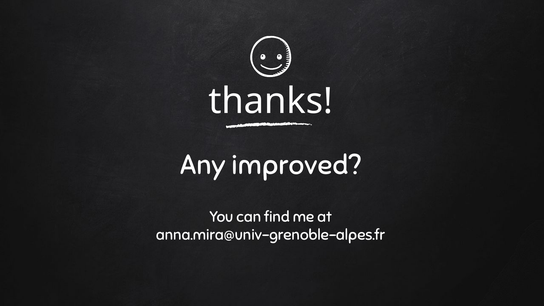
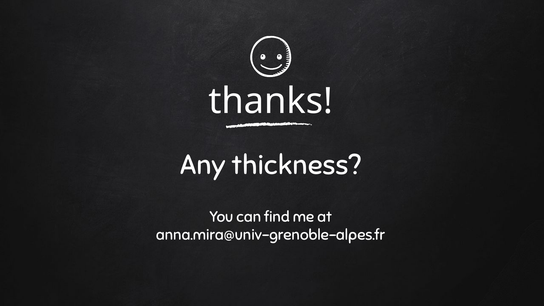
improved: improved -> thickness (296, 165)
